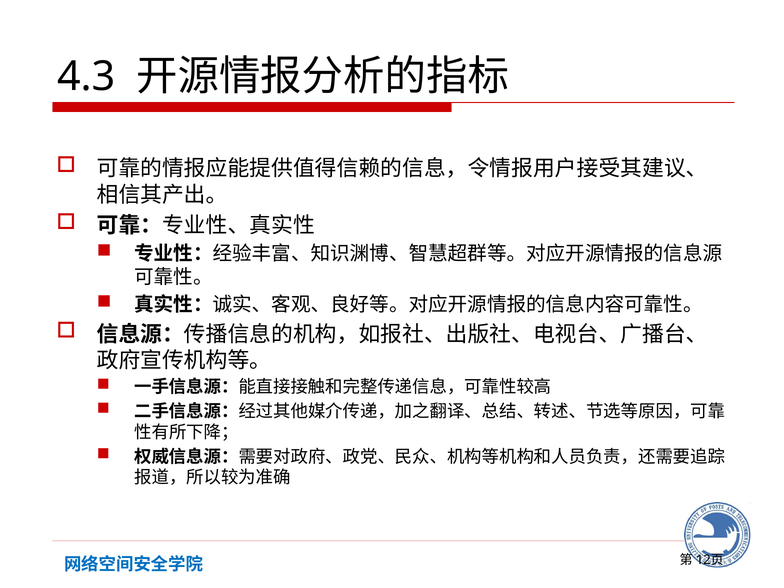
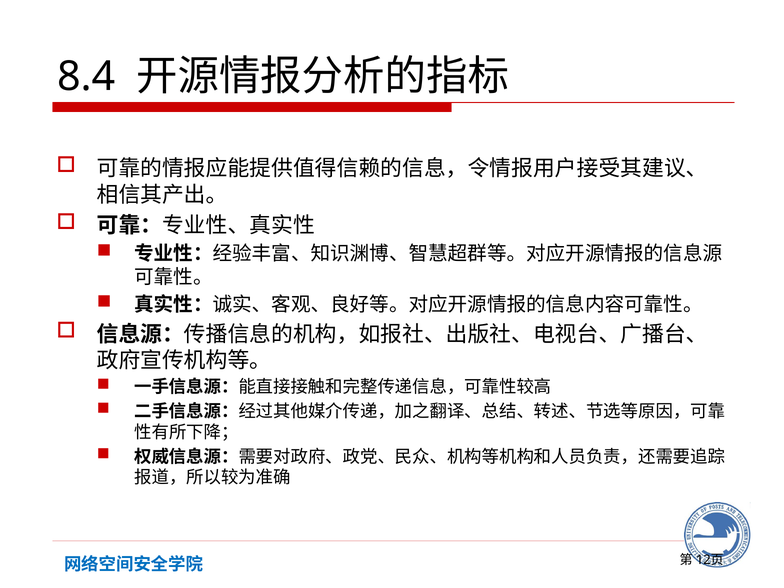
4.3: 4.3 -> 8.4 (86, 77)
